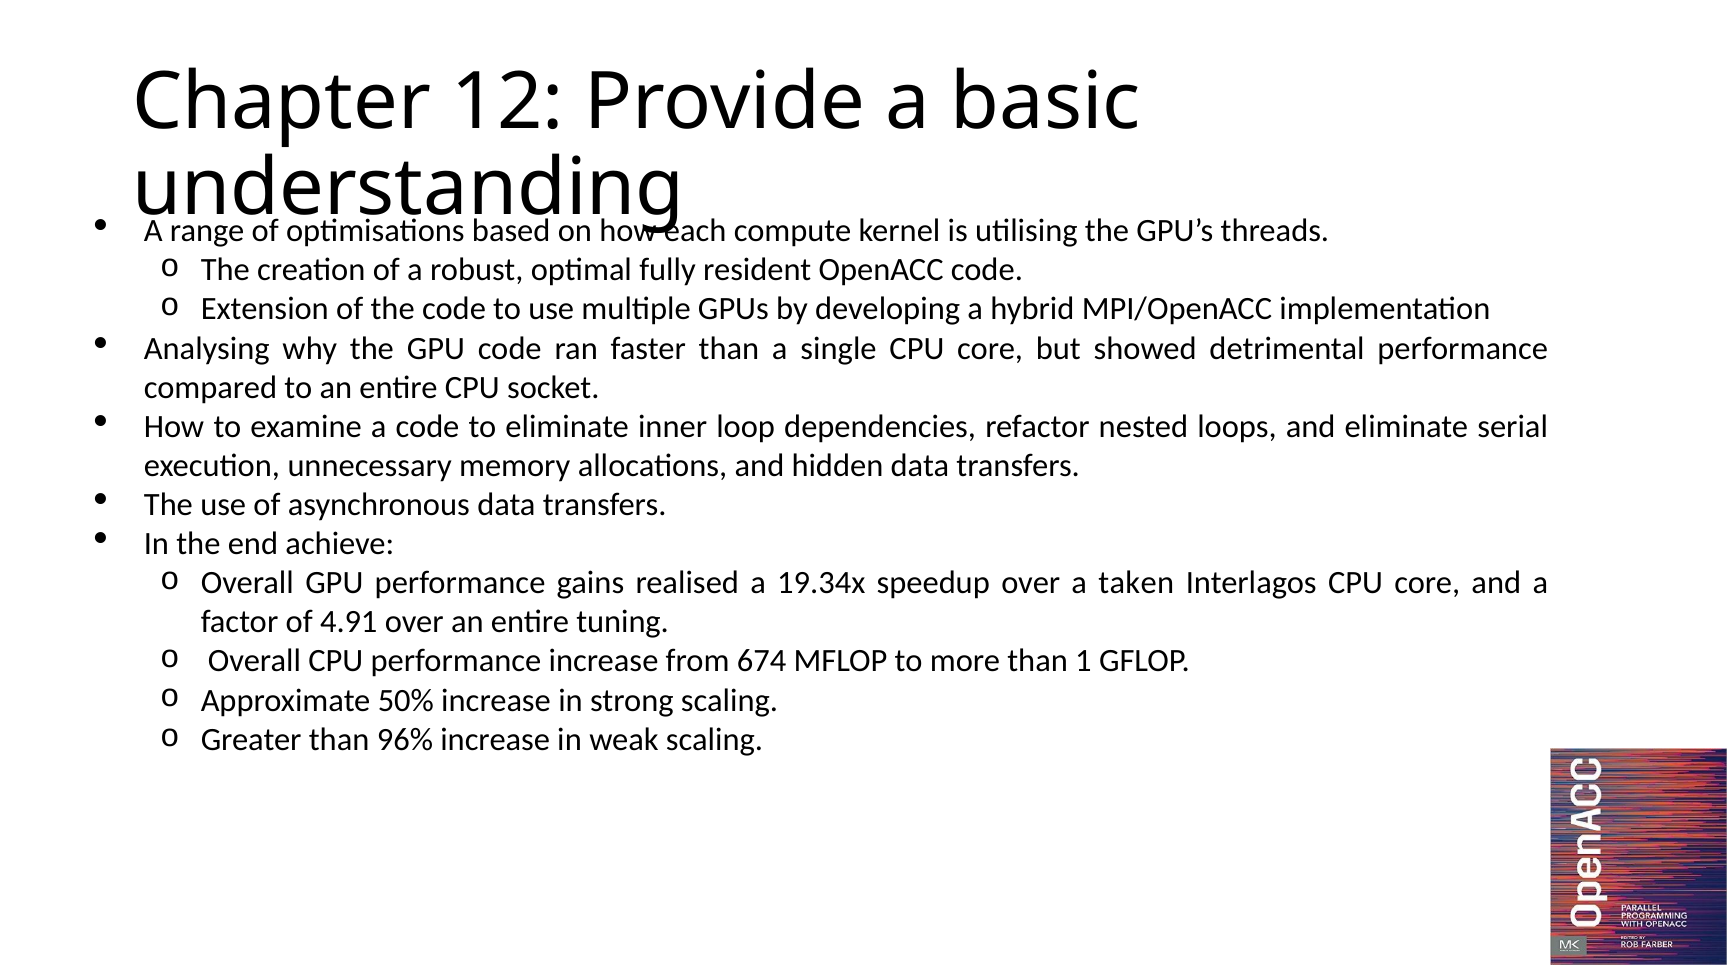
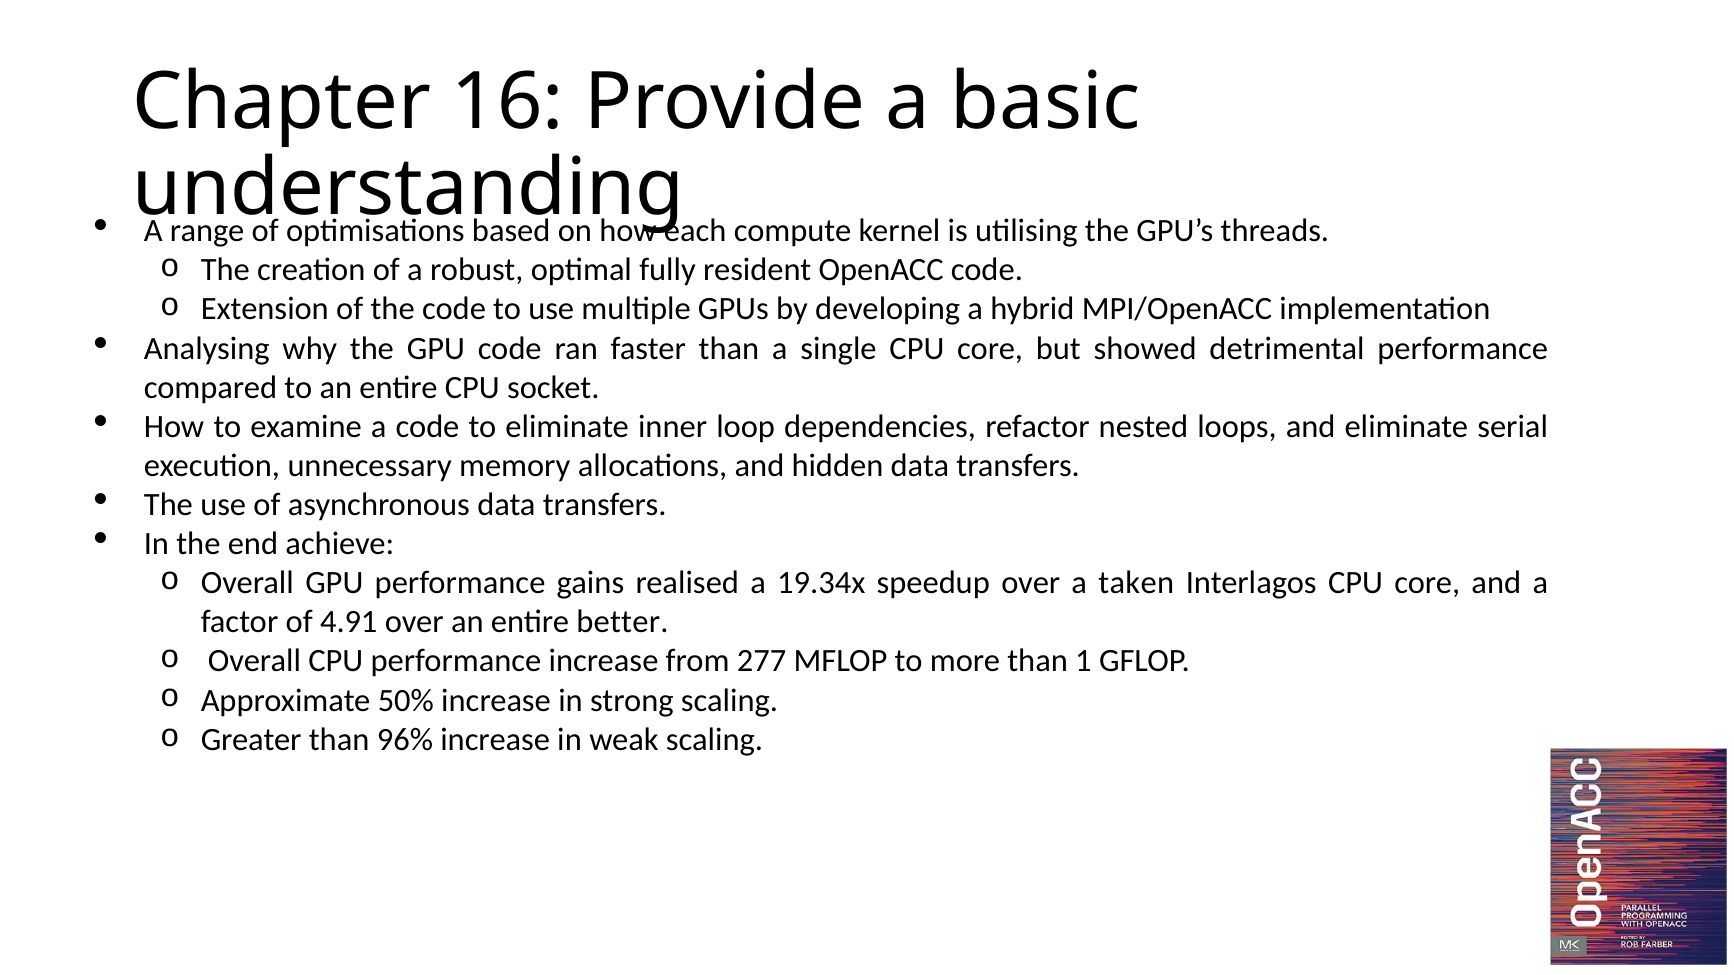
12: 12 -> 16 (508, 103)
tuning: tuning -> better (622, 622)
674: 674 -> 277 (762, 661)
